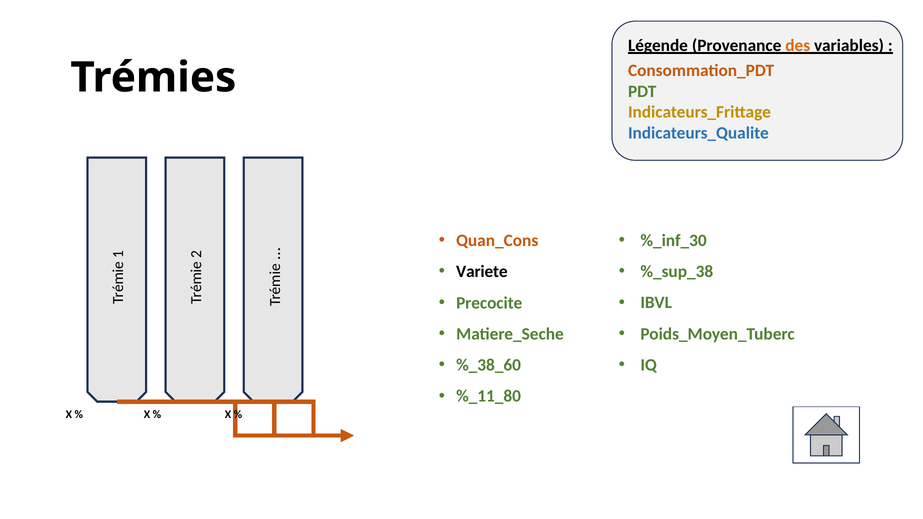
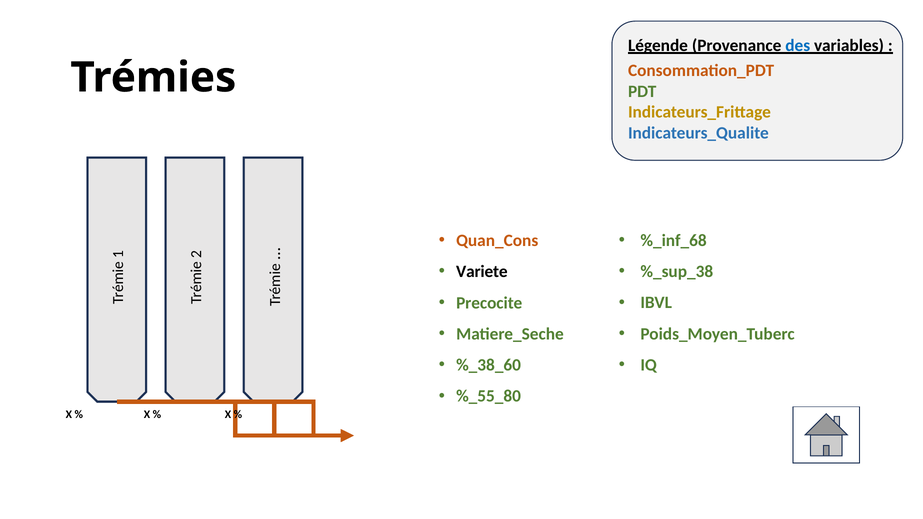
des colour: orange -> blue (798, 45)
%_inf_30: %_inf_30 -> %_inf_68 (674, 241)
%_11_80: %_11_80 -> %_55_80 (489, 396)
